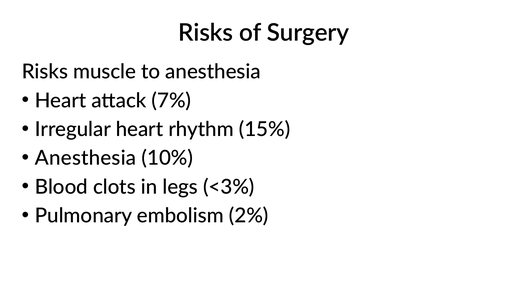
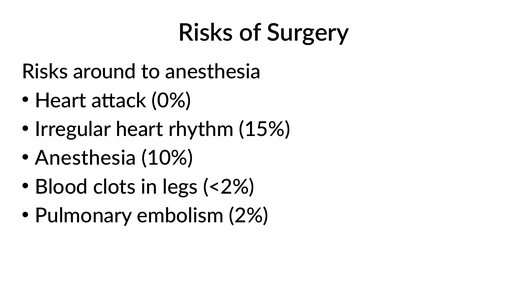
muscle: muscle -> around (105, 72)
7%: 7% -> 0% (171, 101)
<3%: <3% -> <2% (229, 187)
